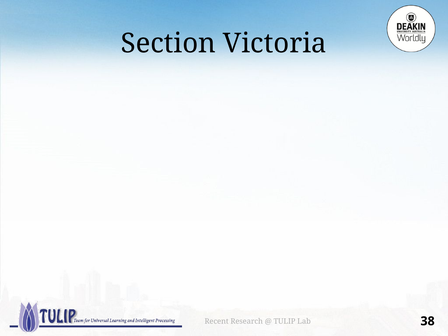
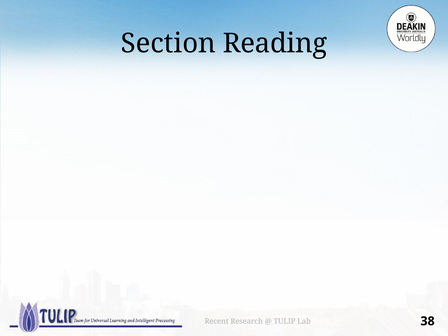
Victoria: Victoria -> Reading (275, 43)
